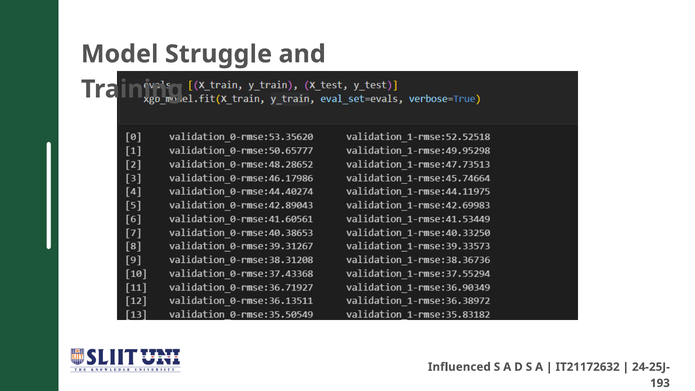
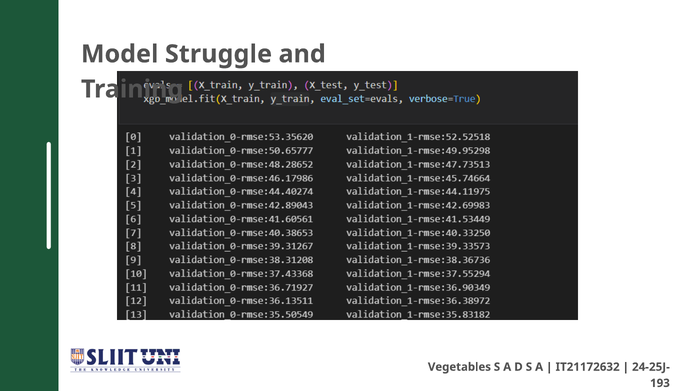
Influenced: Influenced -> Vegetables (459, 367)
